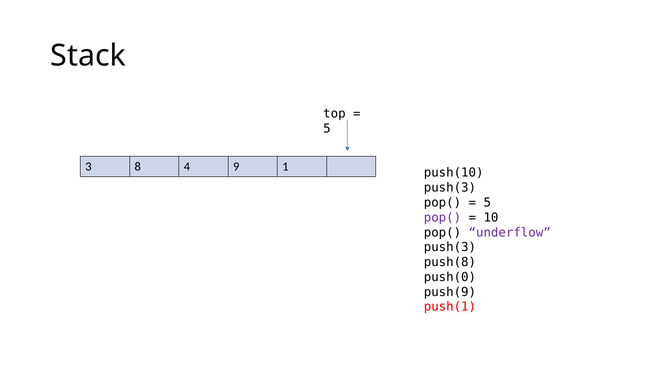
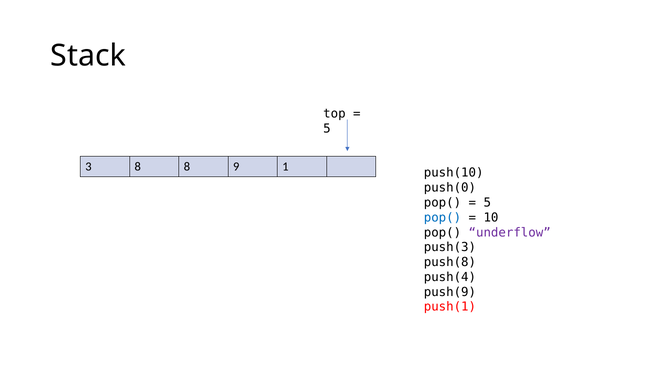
8 4: 4 -> 8 (187, 167)
push(3: push(3 -> push(0 (450, 188)
pop( colour: purple -> blue (442, 218)
push(0: push(0 -> push(4 (450, 277)
